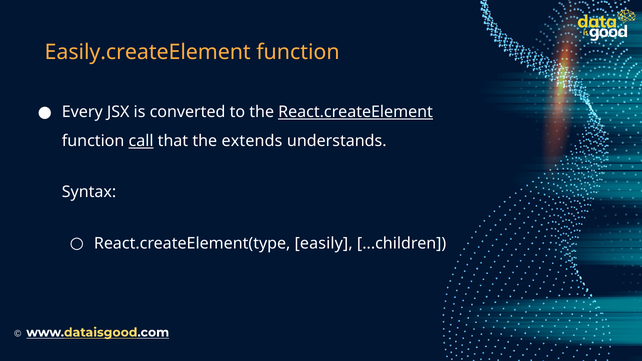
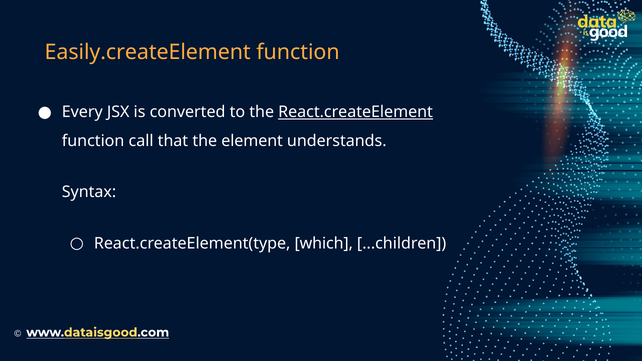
call underline: present -> none (141, 141)
extends: extends -> element (252, 141)
easily: easily -> which (324, 243)
